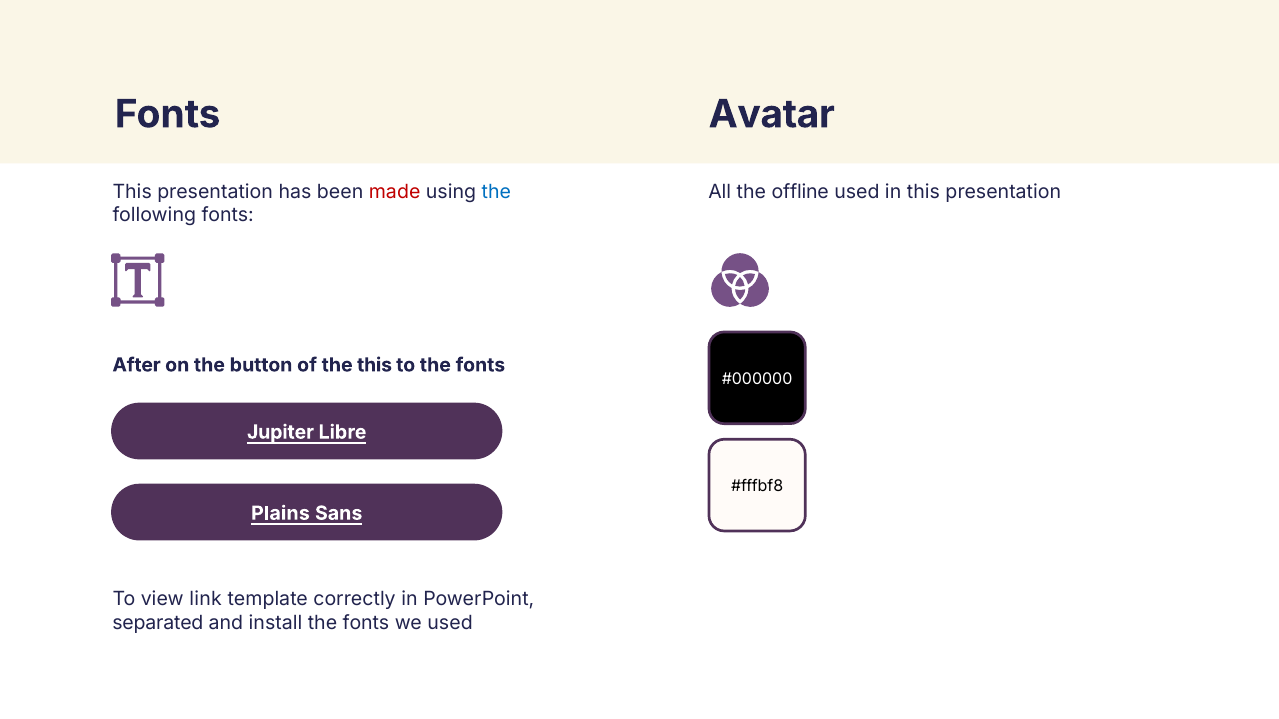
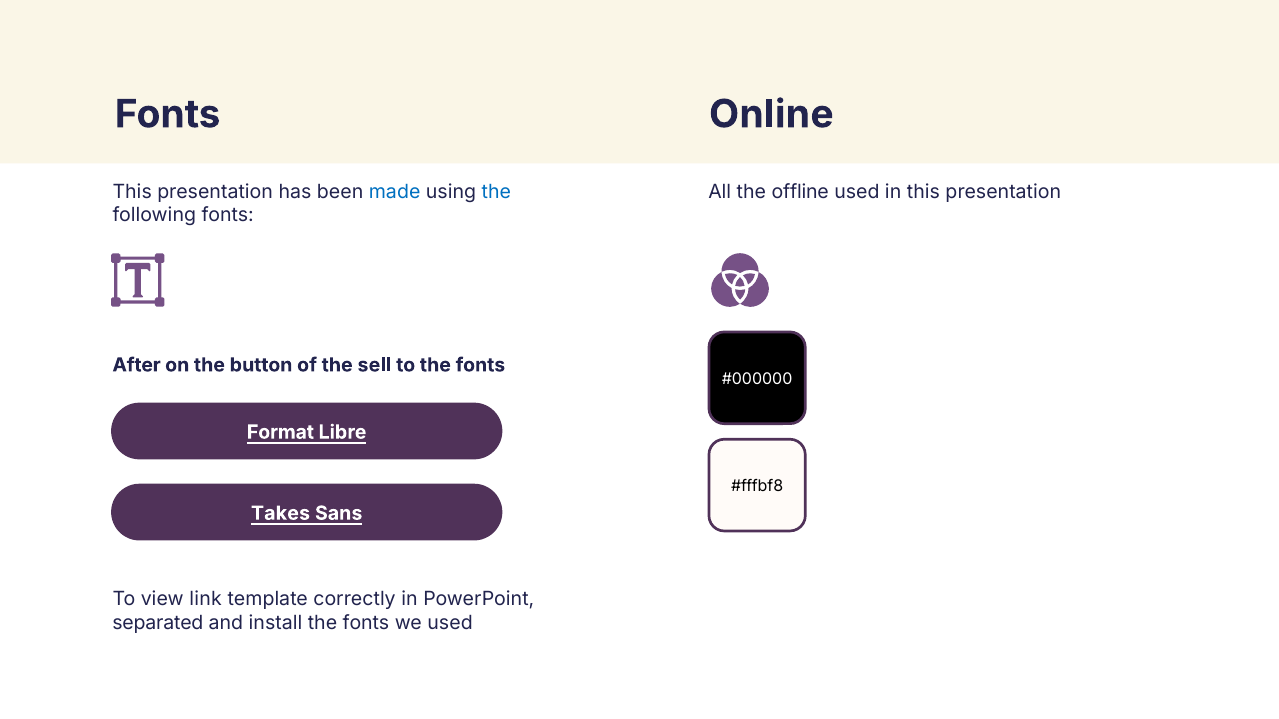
Avatar: Avatar -> Online (771, 114)
made colour: red -> blue (395, 192)
the this: this -> sell (374, 365)
Jupiter: Jupiter -> Format (280, 432)
Plains: Plains -> Takes (280, 514)
